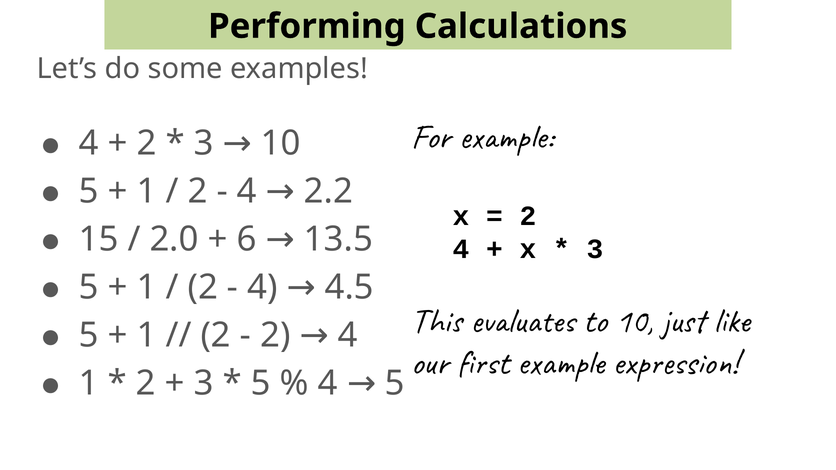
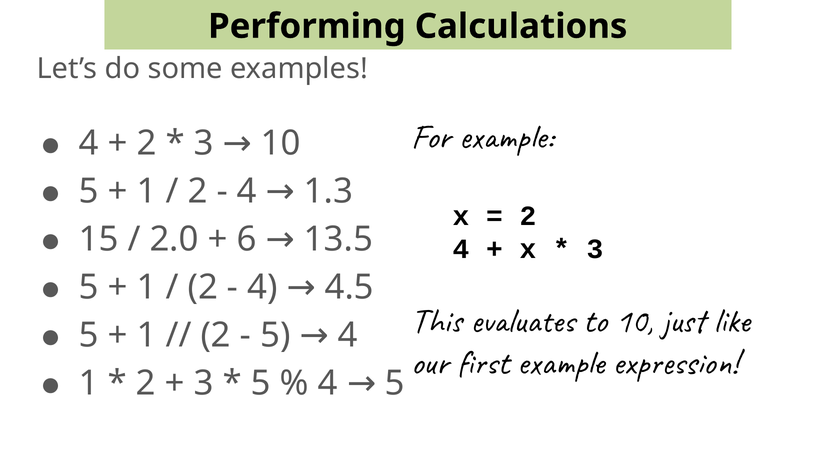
2.2: 2.2 -> 1.3 (328, 191)
2: 2 -> 5 (275, 336)
